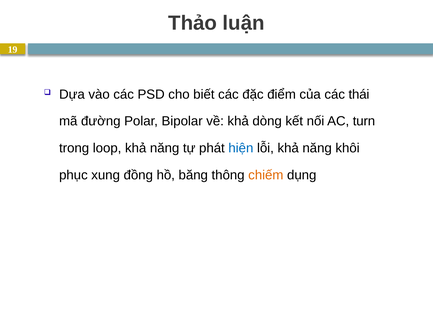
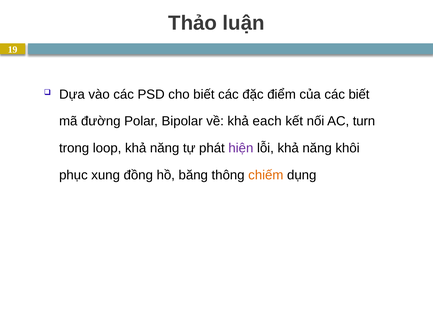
các thái: thái -> biết (359, 94)
dòng: dòng -> each (267, 121)
hiện colour: blue -> purple (241, 148)
